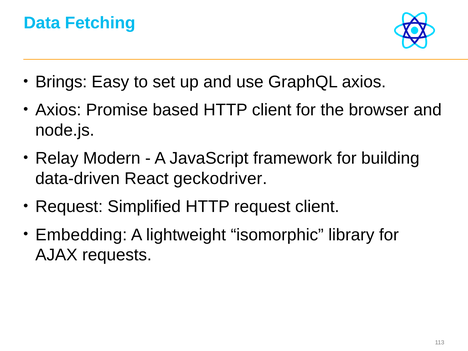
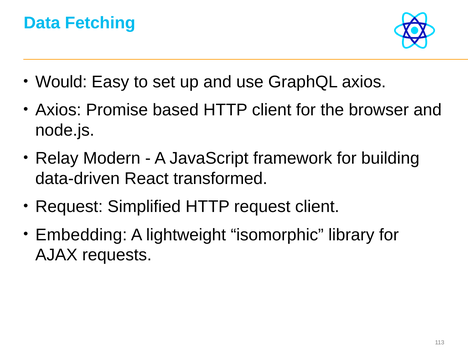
Brings: Brings -> Would (61, 82)
geckodriver: geckodriver -> transformed (220, 179)
